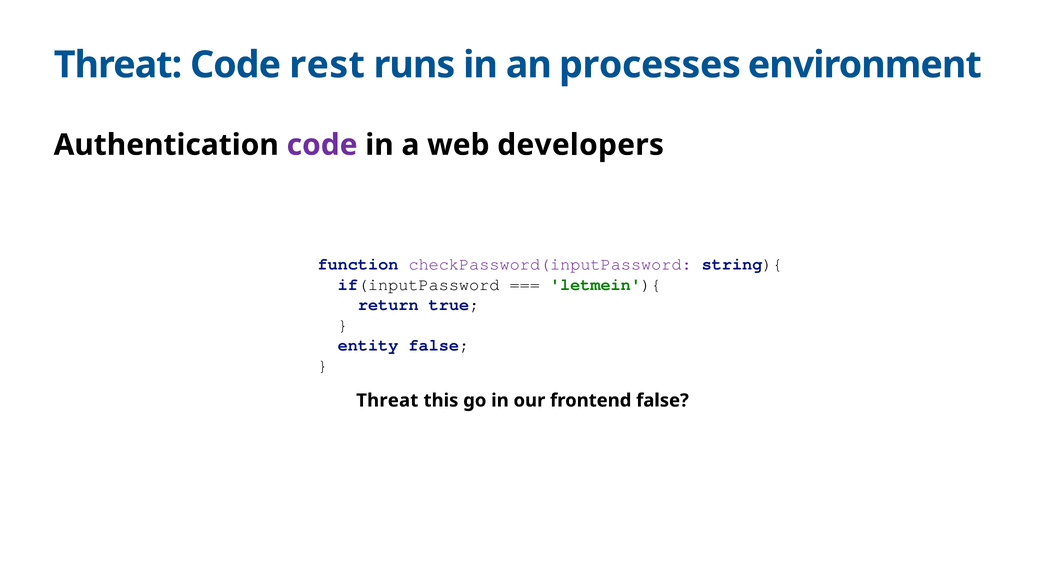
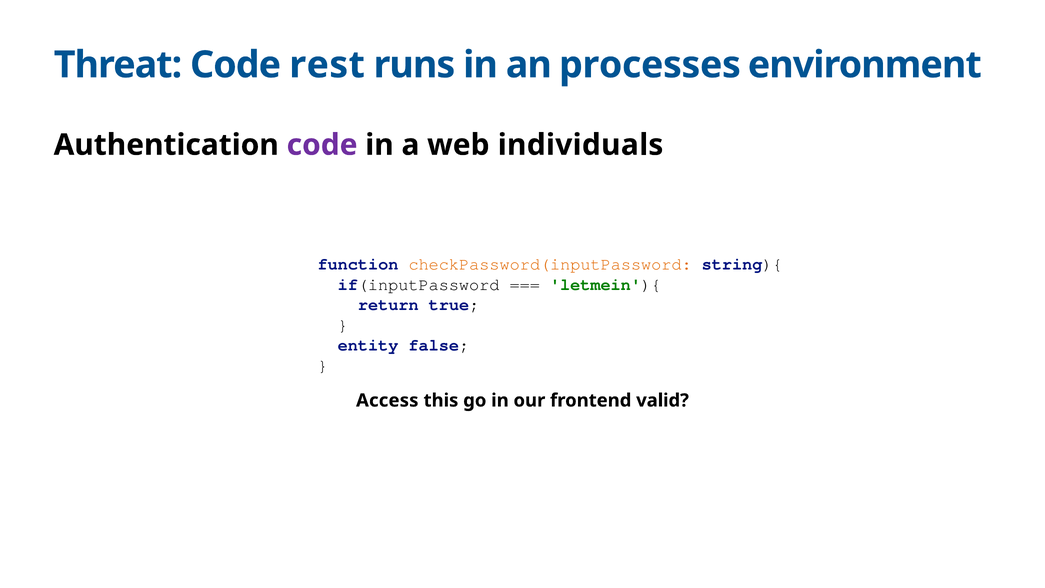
developers: developers -> individuals (581, 145)
checkPassword(inputPassword colour: purple -> orange (550, 264)
Threat: Threat -> Access (387, 400)
frontend false: false -> valid (663, 400)
